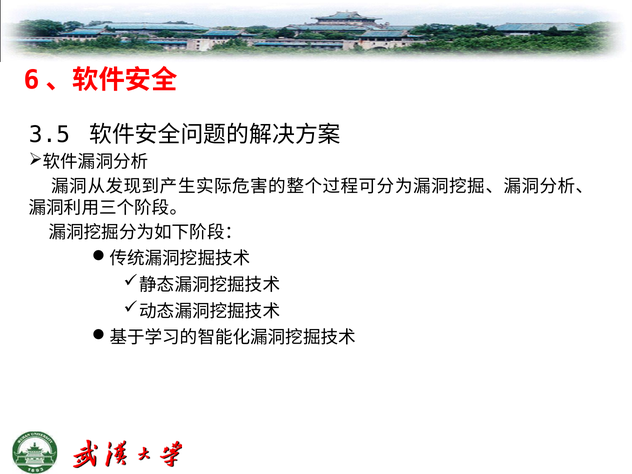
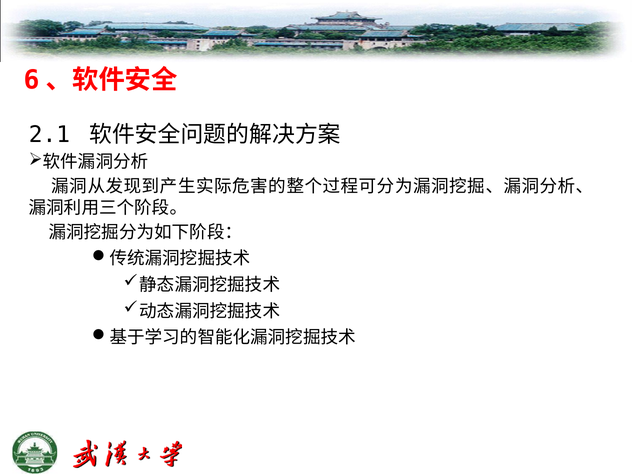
3.5: 3.5 -> 2.1 (49, 135)
